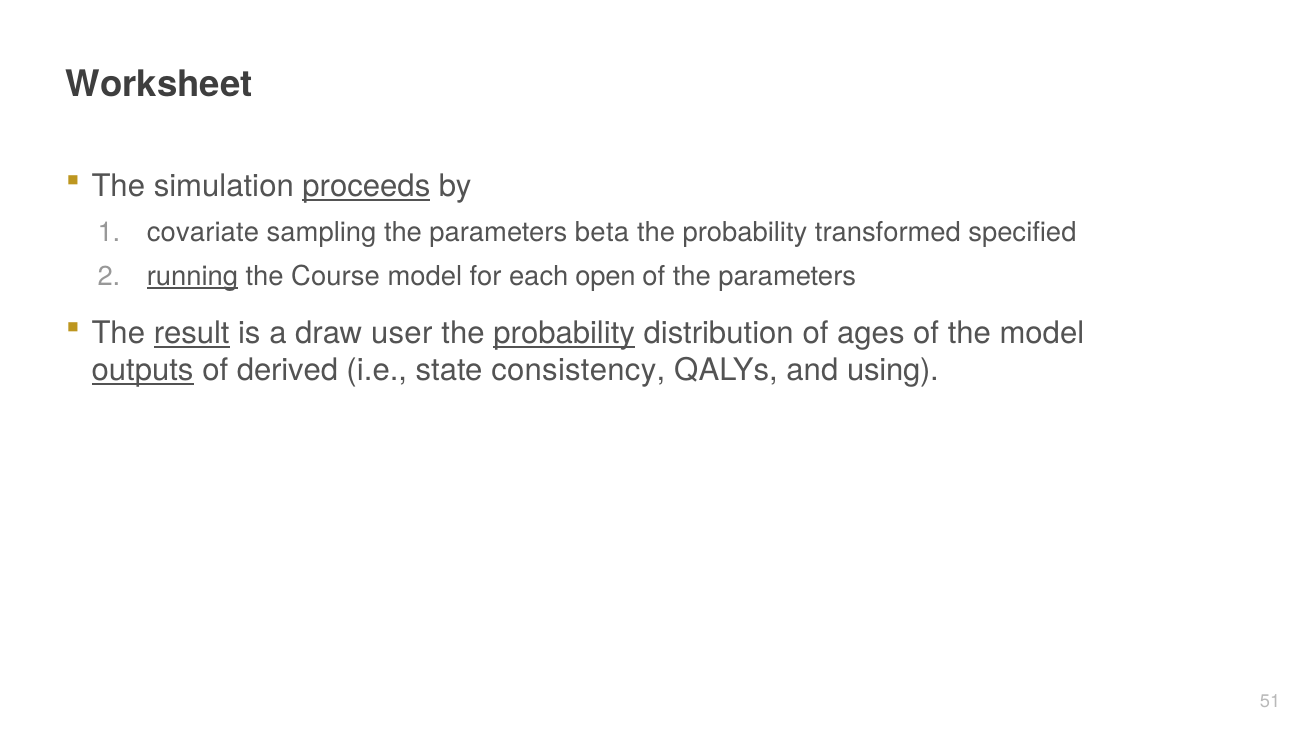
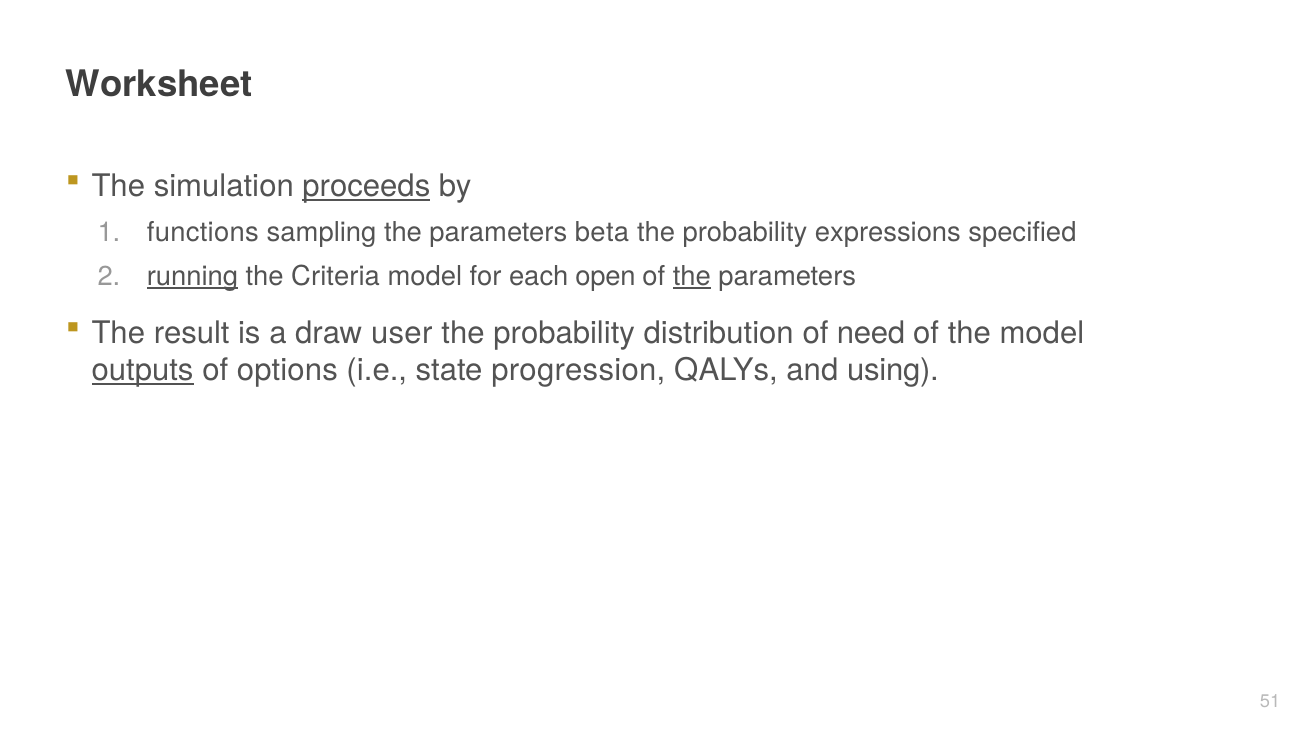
covariate: covariate -> functions (203, 232)
transformed: transformed -> expressions (888, 232)
Course: Course -> Criteria (336, 276)
the underline: none -> present (692, 276)
result underline: present -> none (192, 333)
probability underline: present -> none (564, 333)
ages: ages -> need (871, 333)
derived: derived -> options (287, 371)
consistency: consistency -> progression (578, 371)
